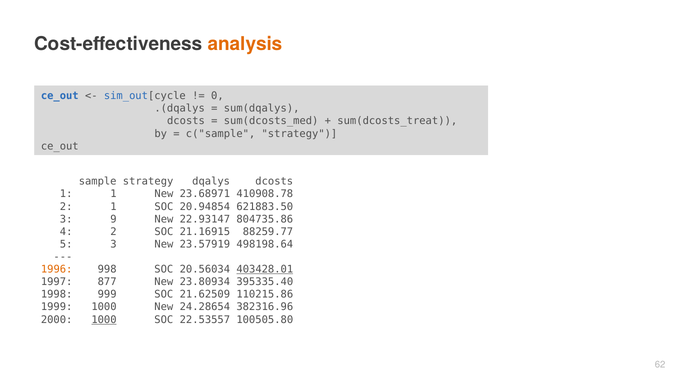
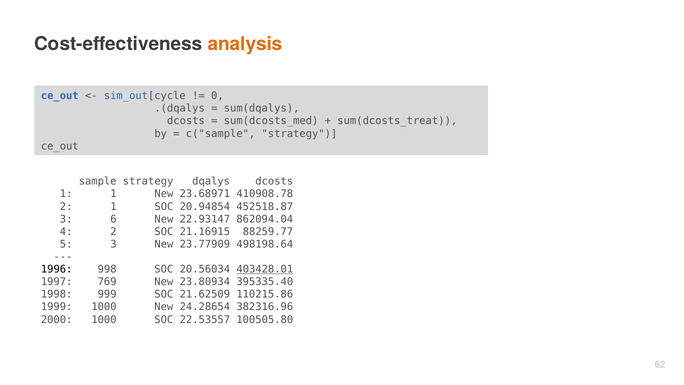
621883.50: 621883.50 -> 452518.87 (265, 206)
9: 9 -> 6 (113, 219)
804735.86: 804735.86 -> 862094.04 (265, 219)
23.57919: 23.57919 -> 23.77909 (205, 244)
1996 colour: orange -> black (57, 269)
877: 877 -> 769 (107, 282)
1000 underline: present -> none (104, 319)
